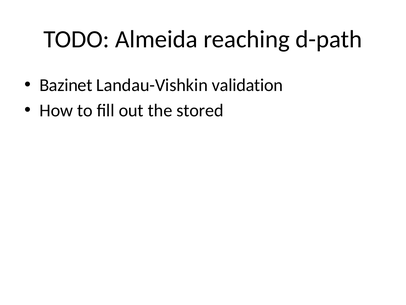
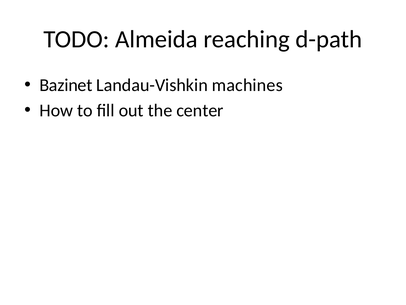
validation: validation -> machines (247, 85)
stored: stored -> center (200, 110)
